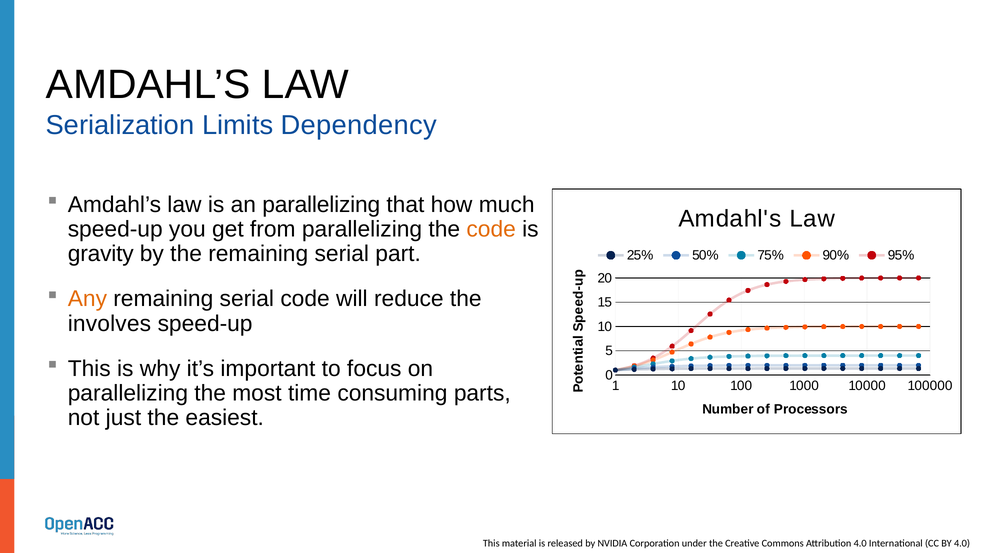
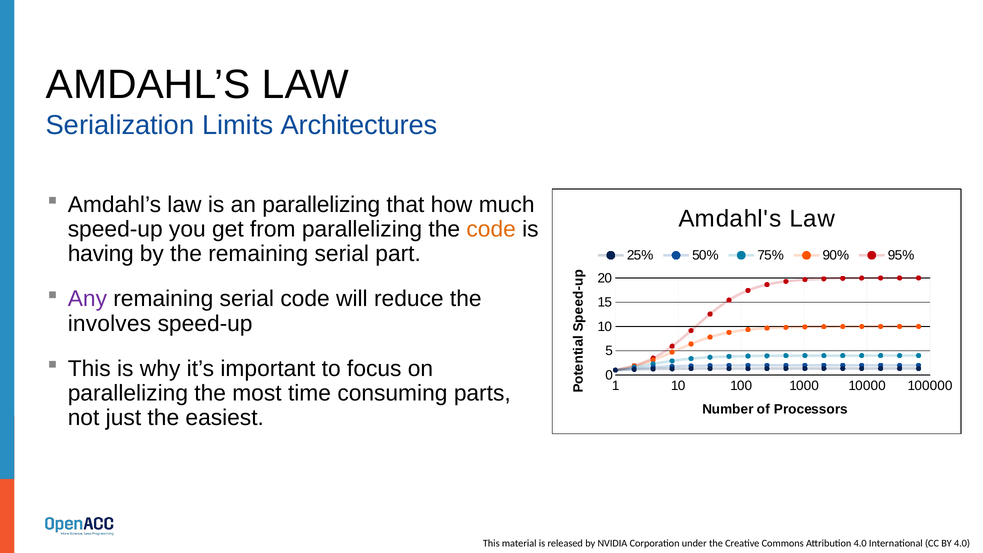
Dependency: Dependency -> Architectures (359, 125)
gravity: gravity -> having (101, 254)
Any colour: orange -> purple (87, 299)
